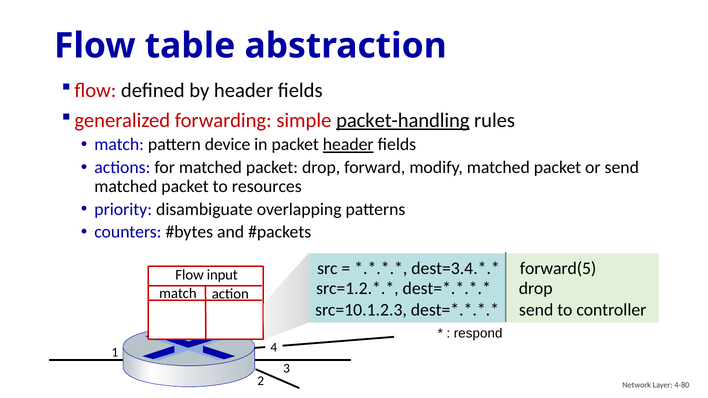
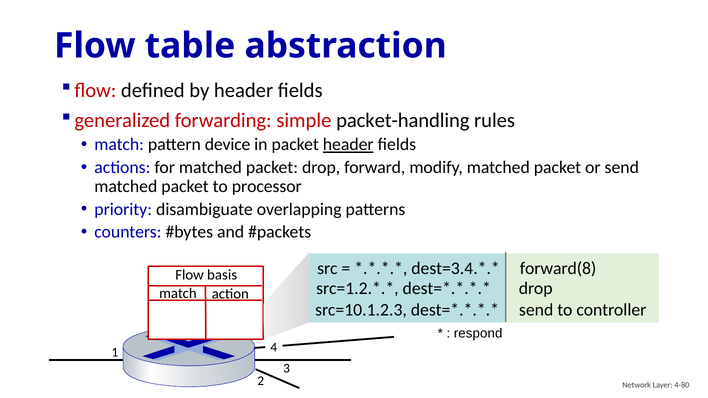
packet-handling underline: present -> none (403, 120)
resources: resources -> processor (267, 187)
forward(5: forward(5 -> forward(8 (558, 268)
input: input -> basis (222, 275)
